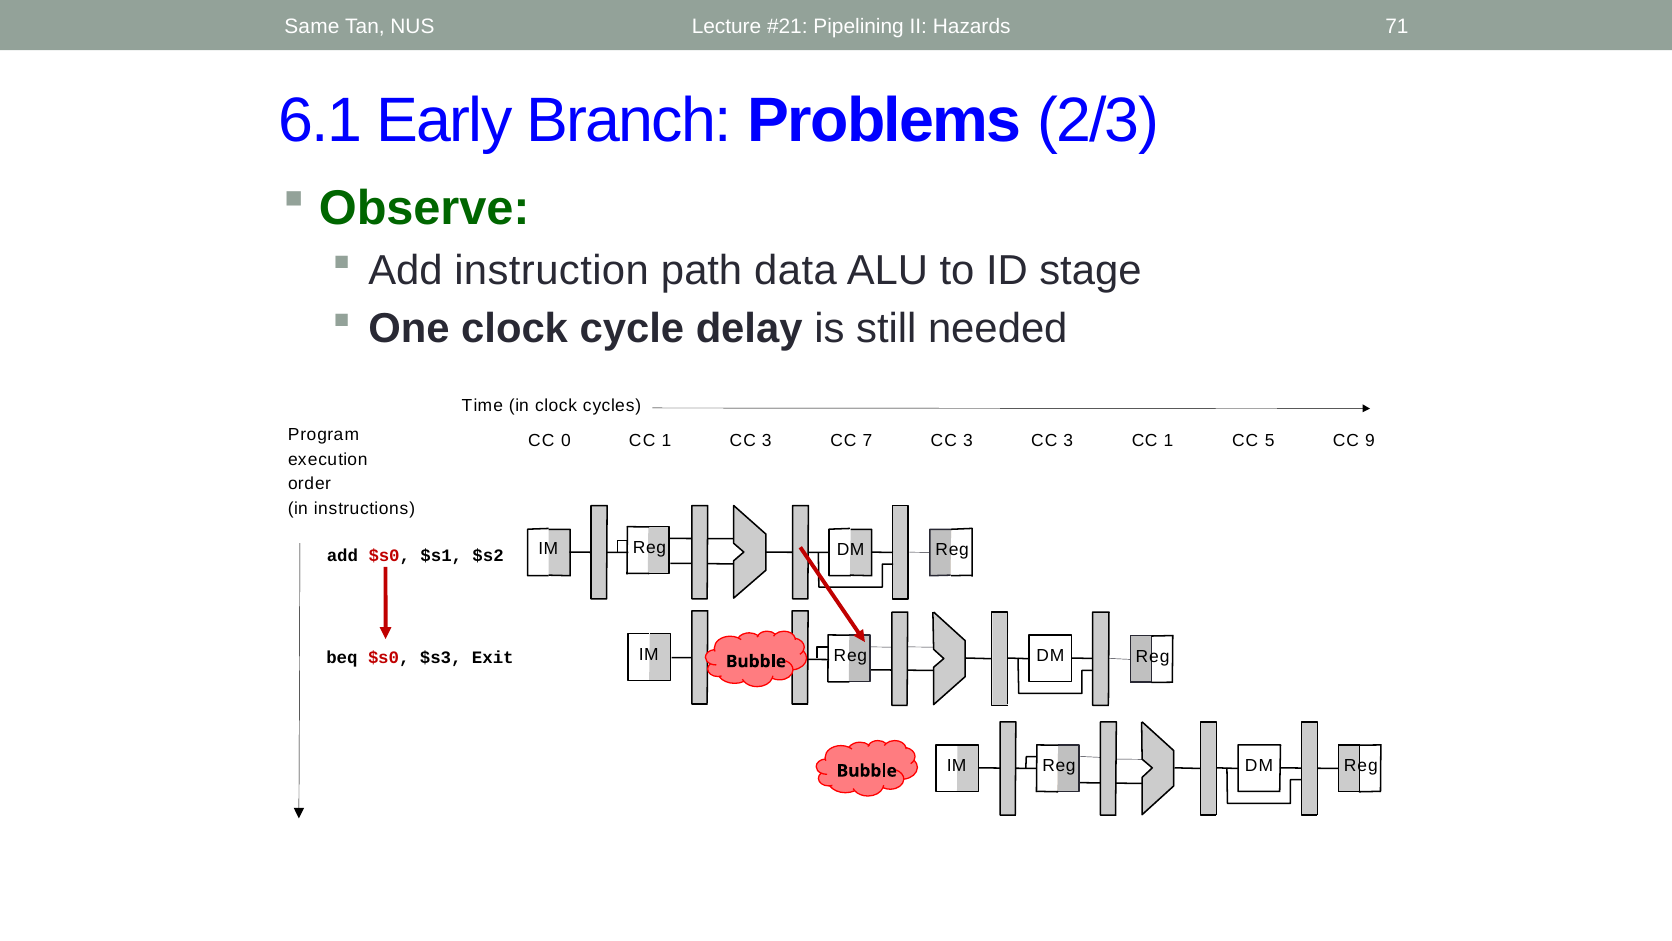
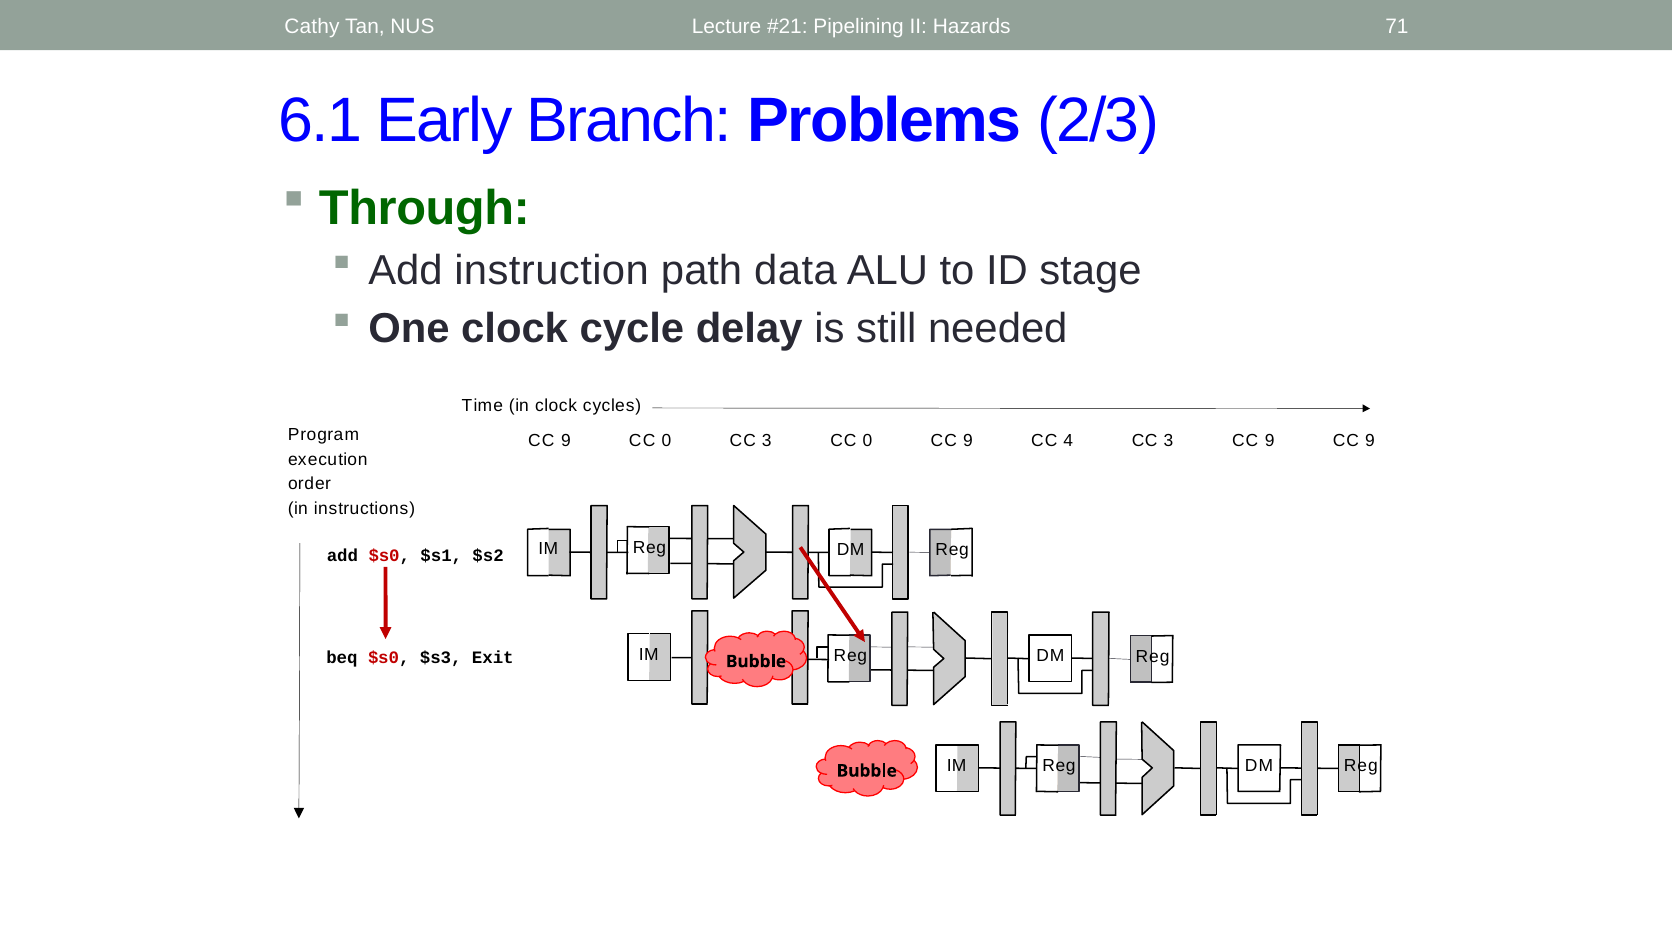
Same: Same -> Cathy (312, 26)
Observe: Observe -> Through (424, 208)
0: 0 -> 9 (566, 441)
1: 1 -> 0 (666, 441)
7: 7 -> 0 (867, 441)
3: 3 -> 9 (968, 441)
3: 3 -> 4 (1068, 441)
1: 1 -> 3 (1168, 441)
5: 5 -> 9 (1270, 441)
